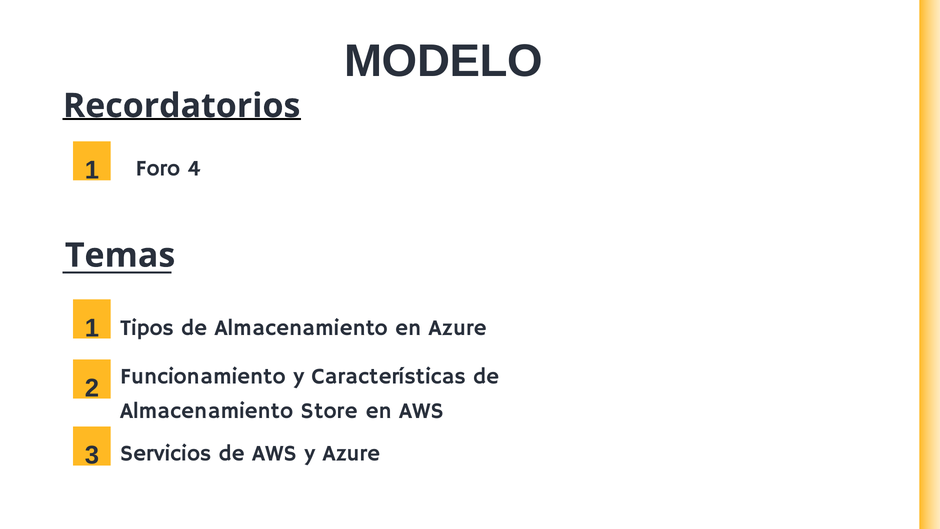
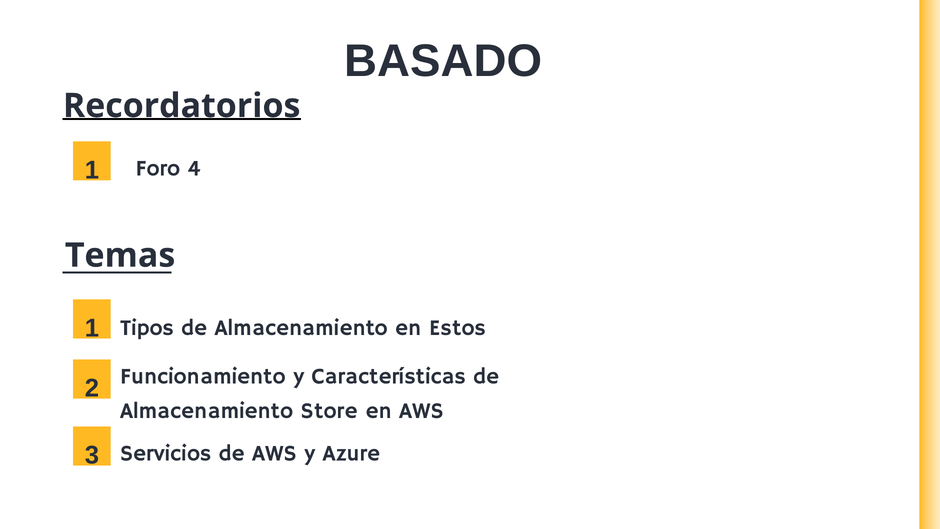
MODELO: MODELO -> BASADO (443, 61)
en Azure: Azure -> Estos (458, 328)
